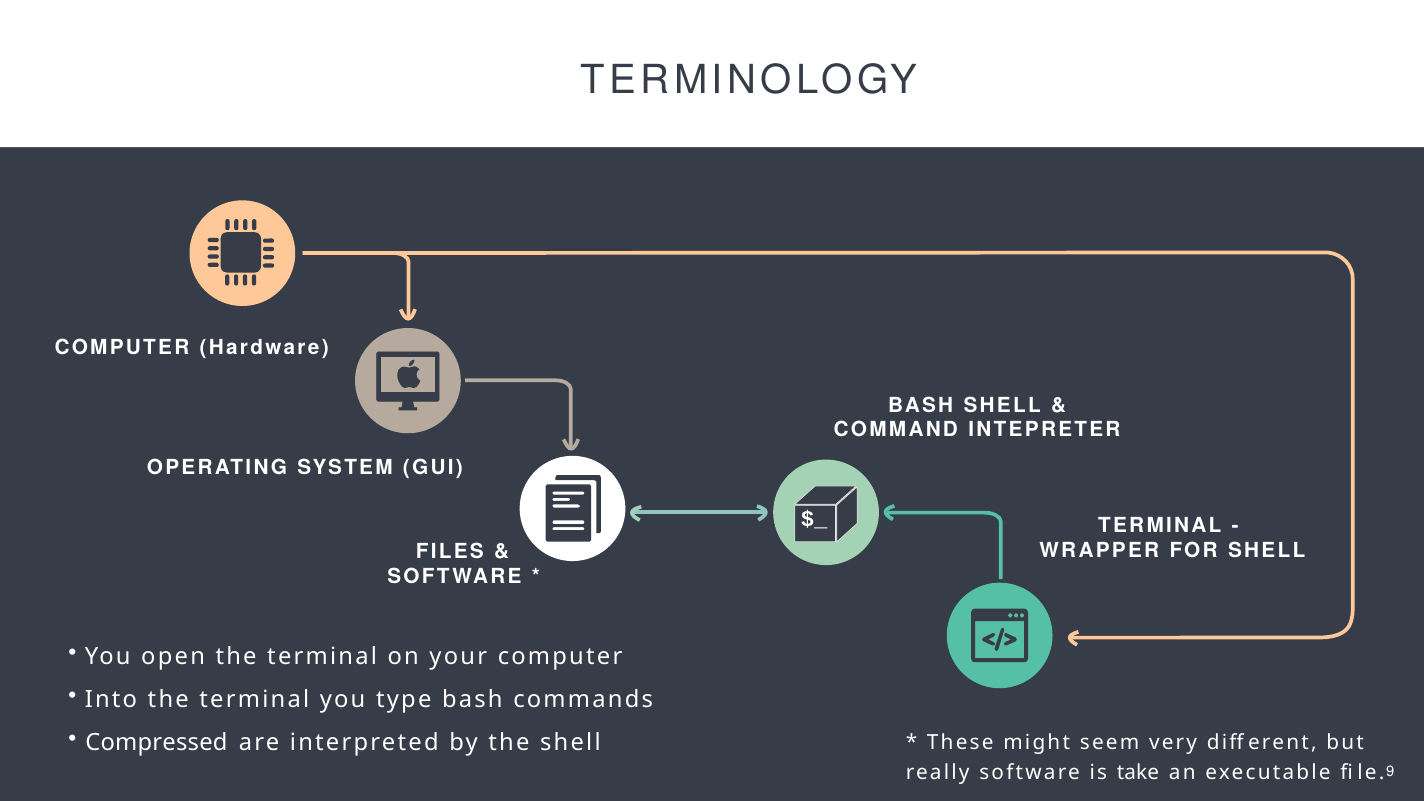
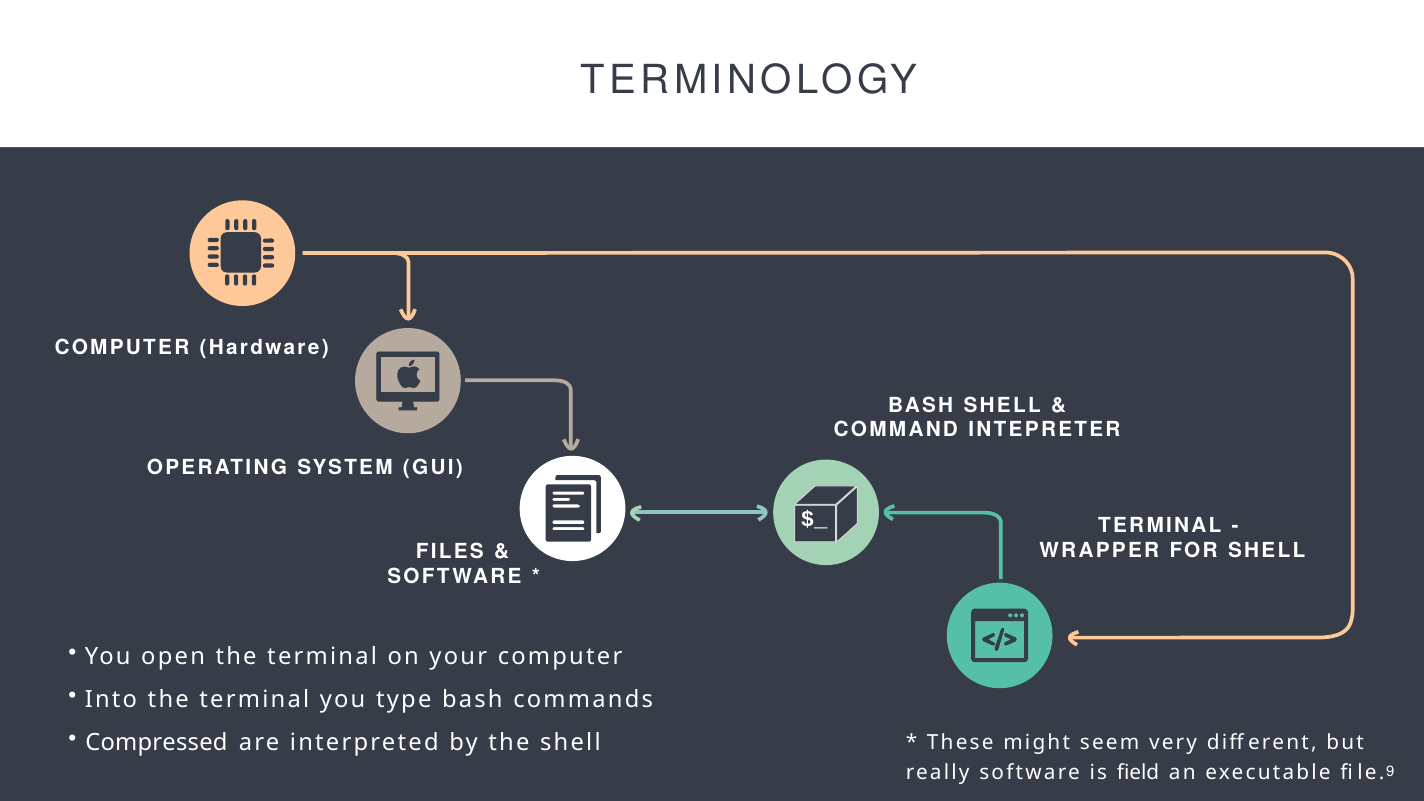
take: take -> field (1138, 773)
